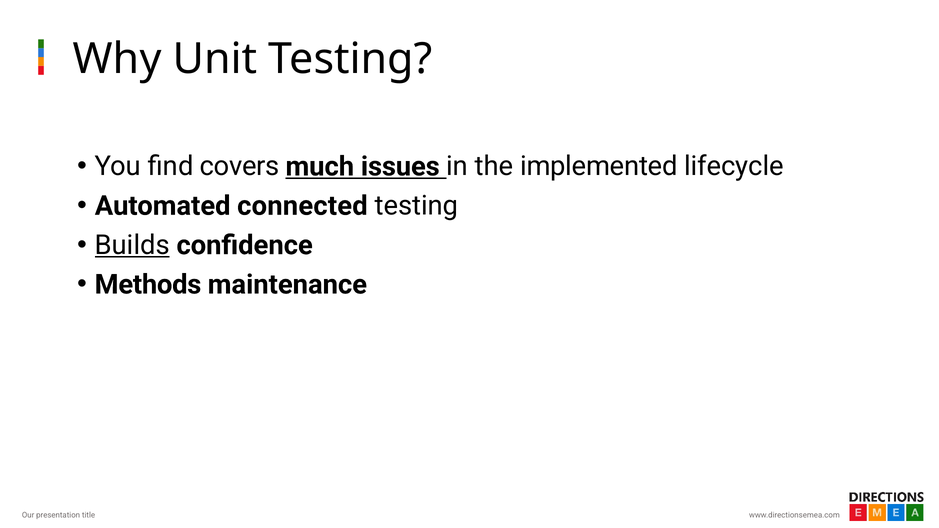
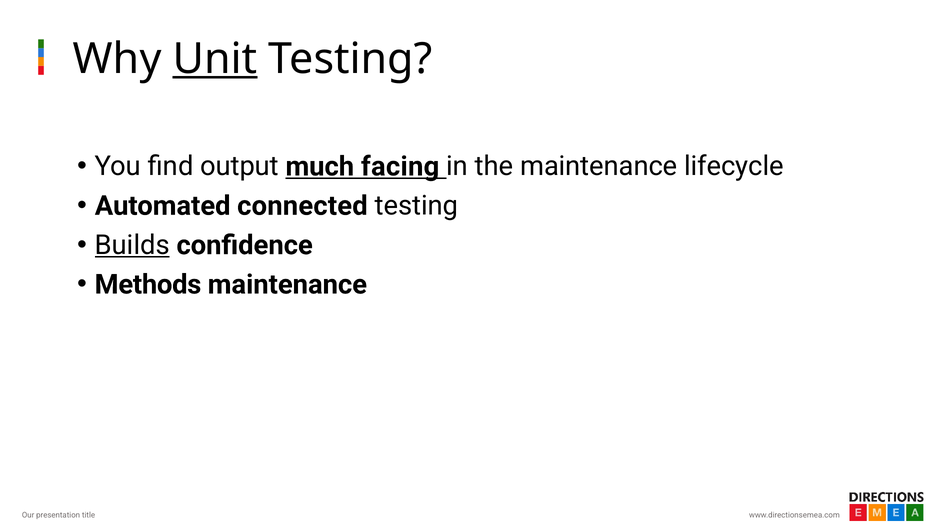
Unit underline: none -> present (215, 59)
covers: covers -> output (240, 166)
issues: issues -> facing (400, 166)
the implemented: implemented -> maintenance (599, 166)
